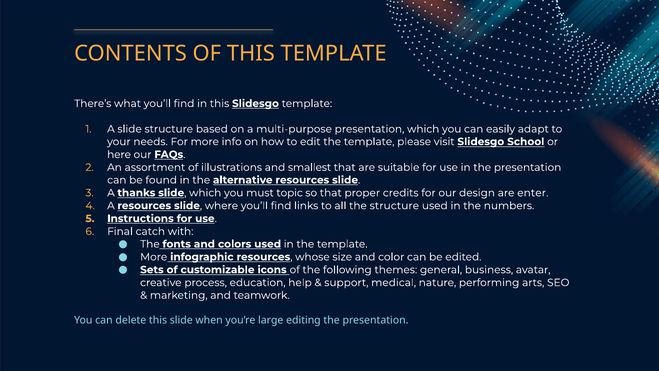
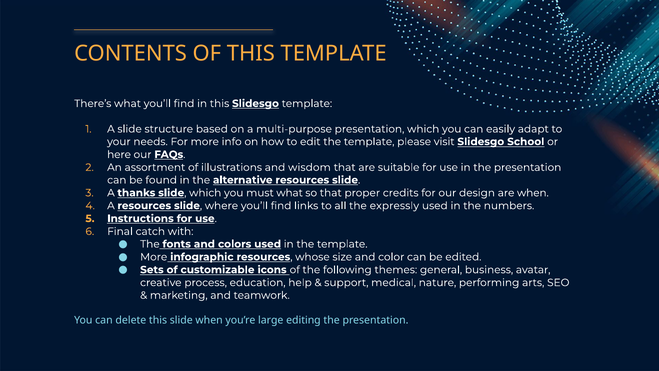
smallest: smallest -> wisdom (309, 167)
must topic: topic -> what (290, 193)
are enter: enter -> when (533, 193)
the structure: structure -> expressly (394, 206)
